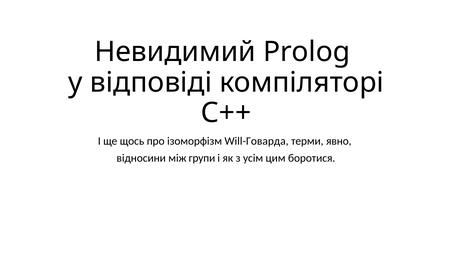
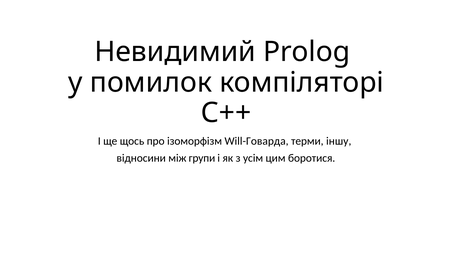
відповіді: відповіді -> помилок (151, 82)
явно: явно -> іншу (339, 141)
